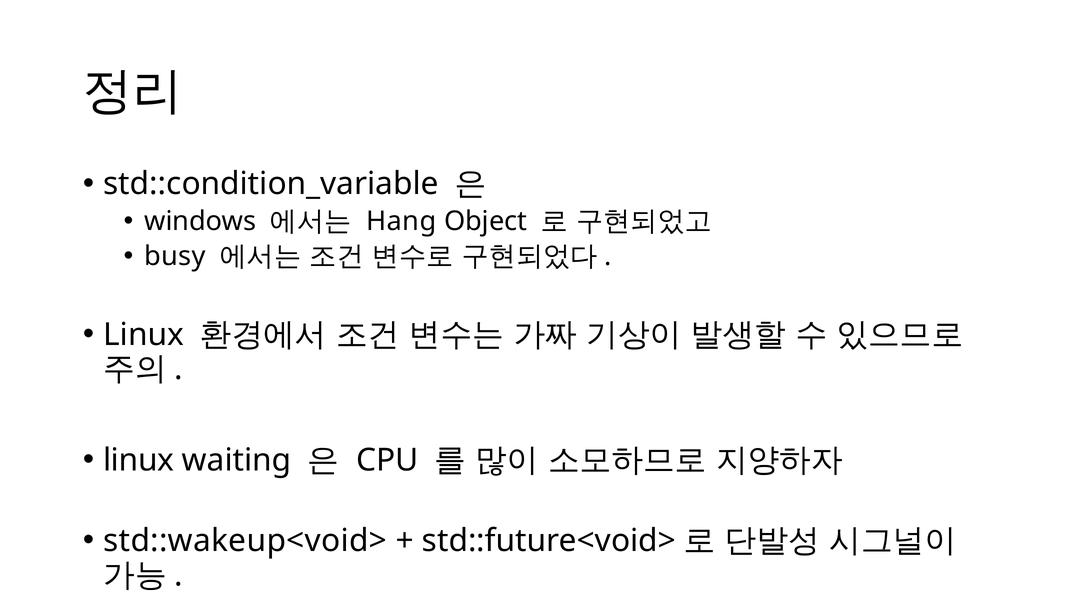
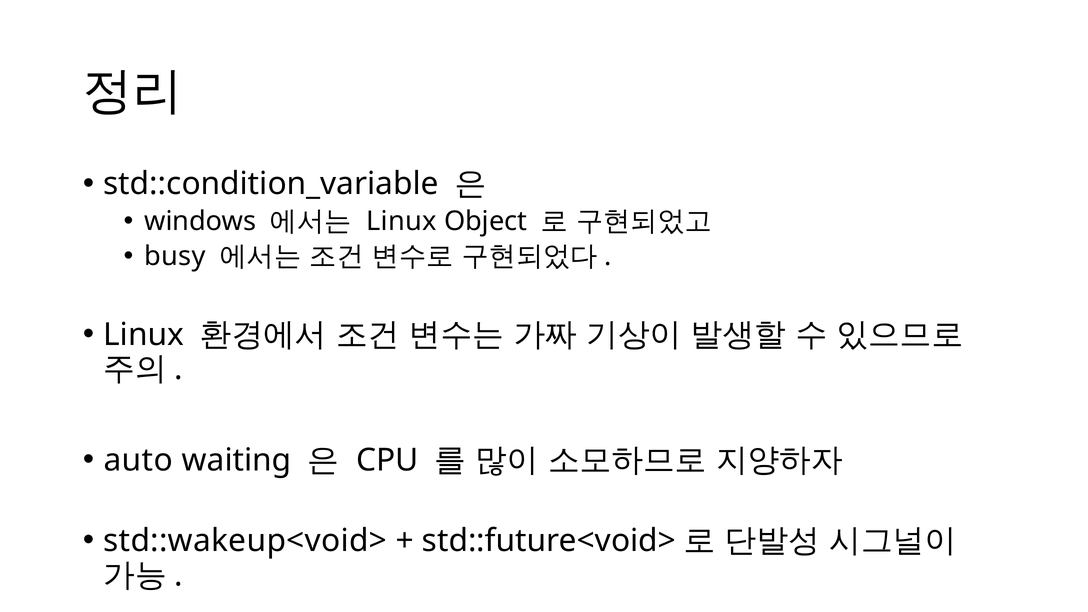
Hang: Hang -> Linux (401, 221)
linux: linux -> auto (138, 460)
